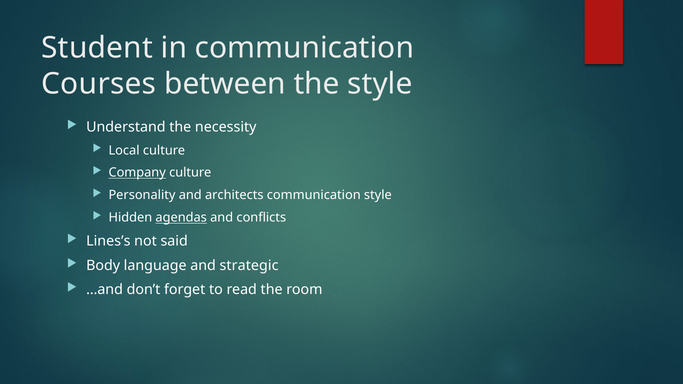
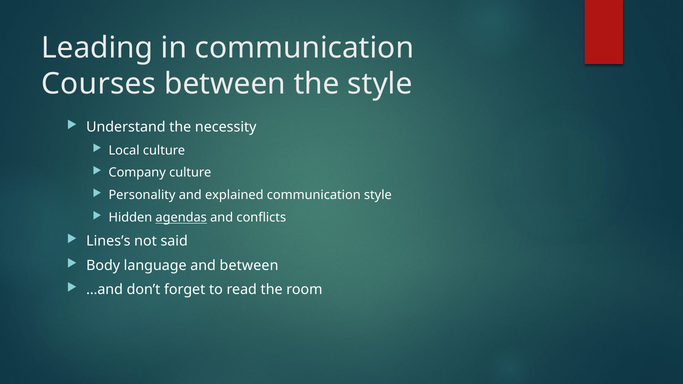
Student: Student -> Leading (97, 48)
Company underline: present -> none (137, 173)
architects: architects -> explained (234, 195)
and strategic: strategic -> between (249, 265)
